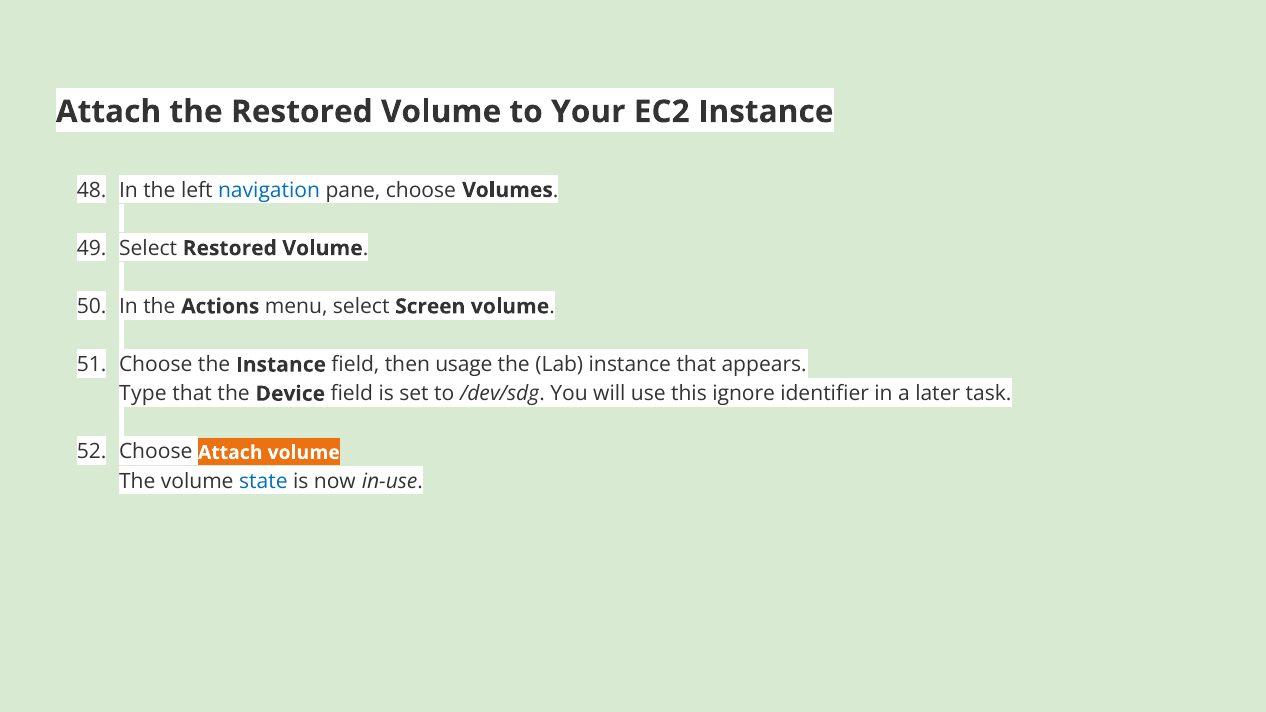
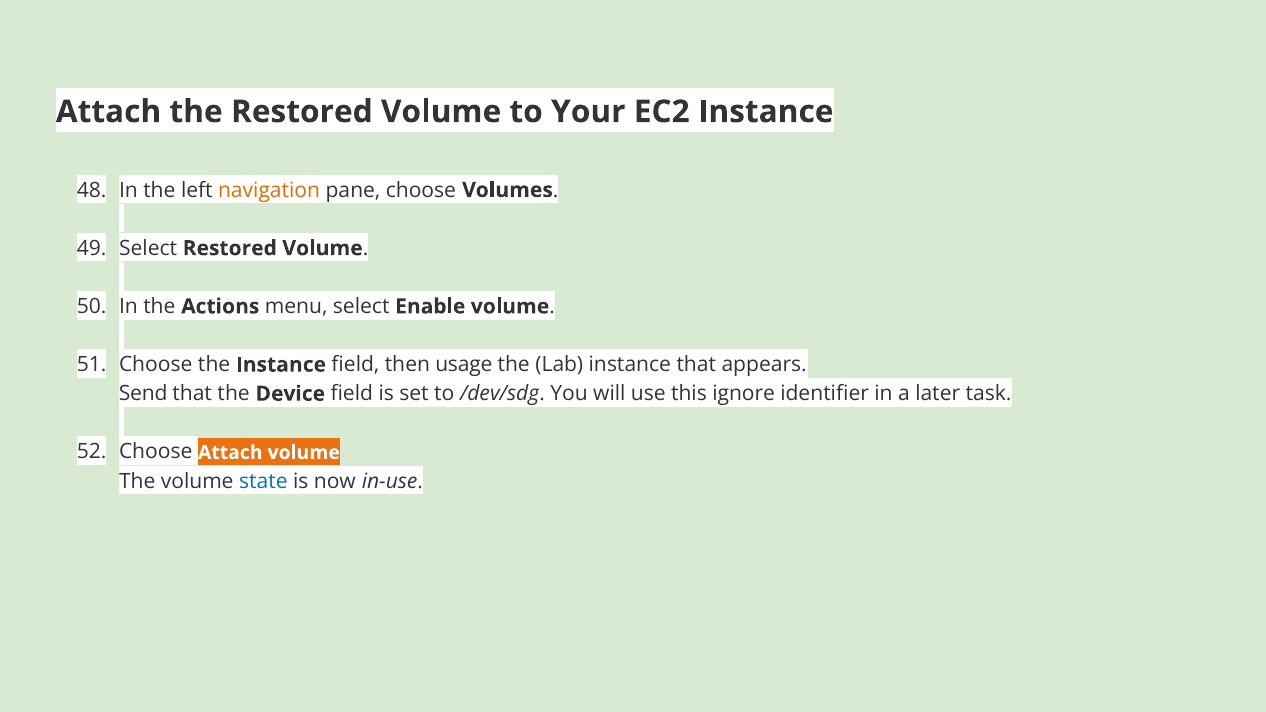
navigation colour: blue -> orange (269, 190)
Screen: Screen -> Enable (430, 307)
Type: Type -> Send (143, 394)
